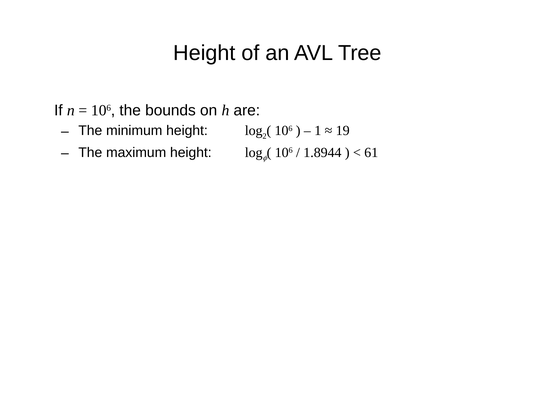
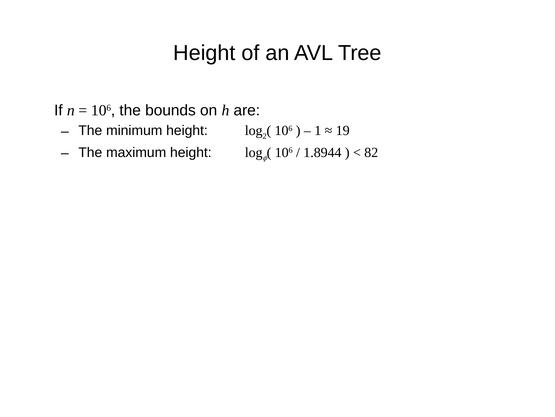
61: 61 -> 82 (371, 152)
